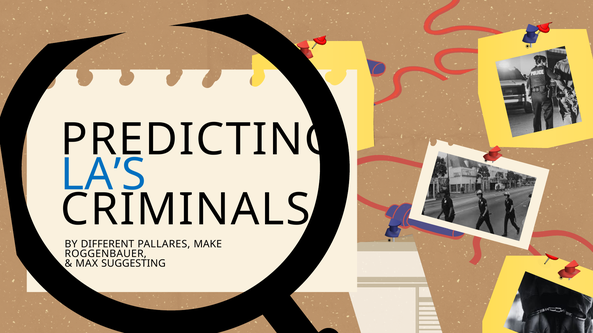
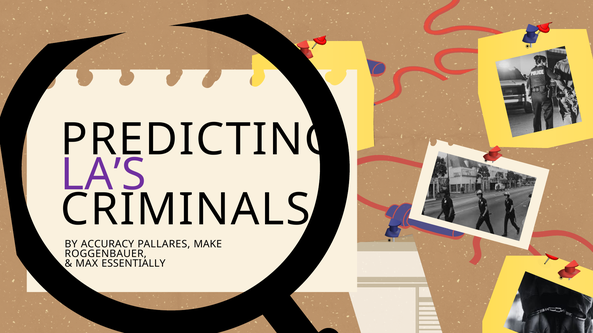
LA’S colour: blue -> purple (103, 175)
DIFFERENT: DIFFERENT -> ACCURACY (107, 244)
SUGGESTING: SUGGESTING -> ESSENTIALLY (133, 264)
